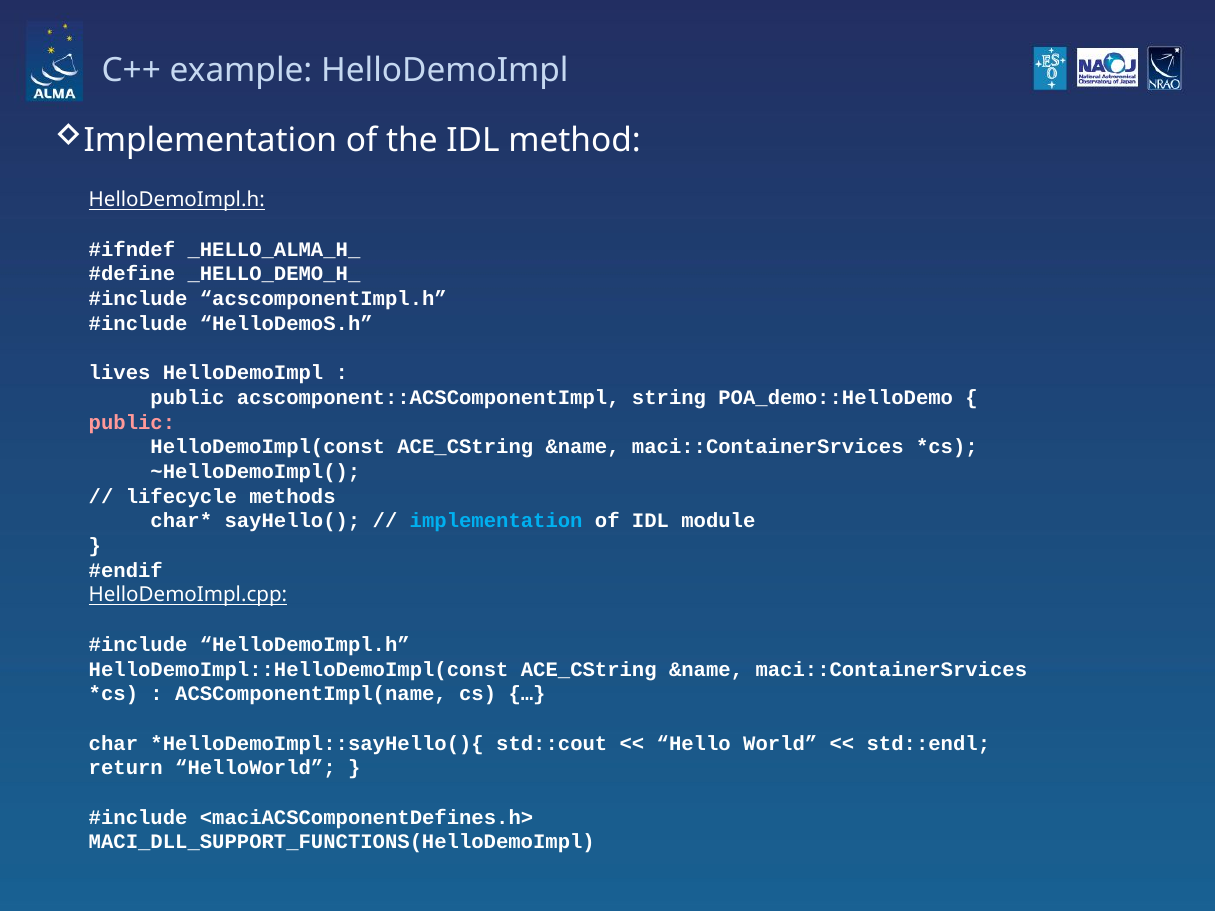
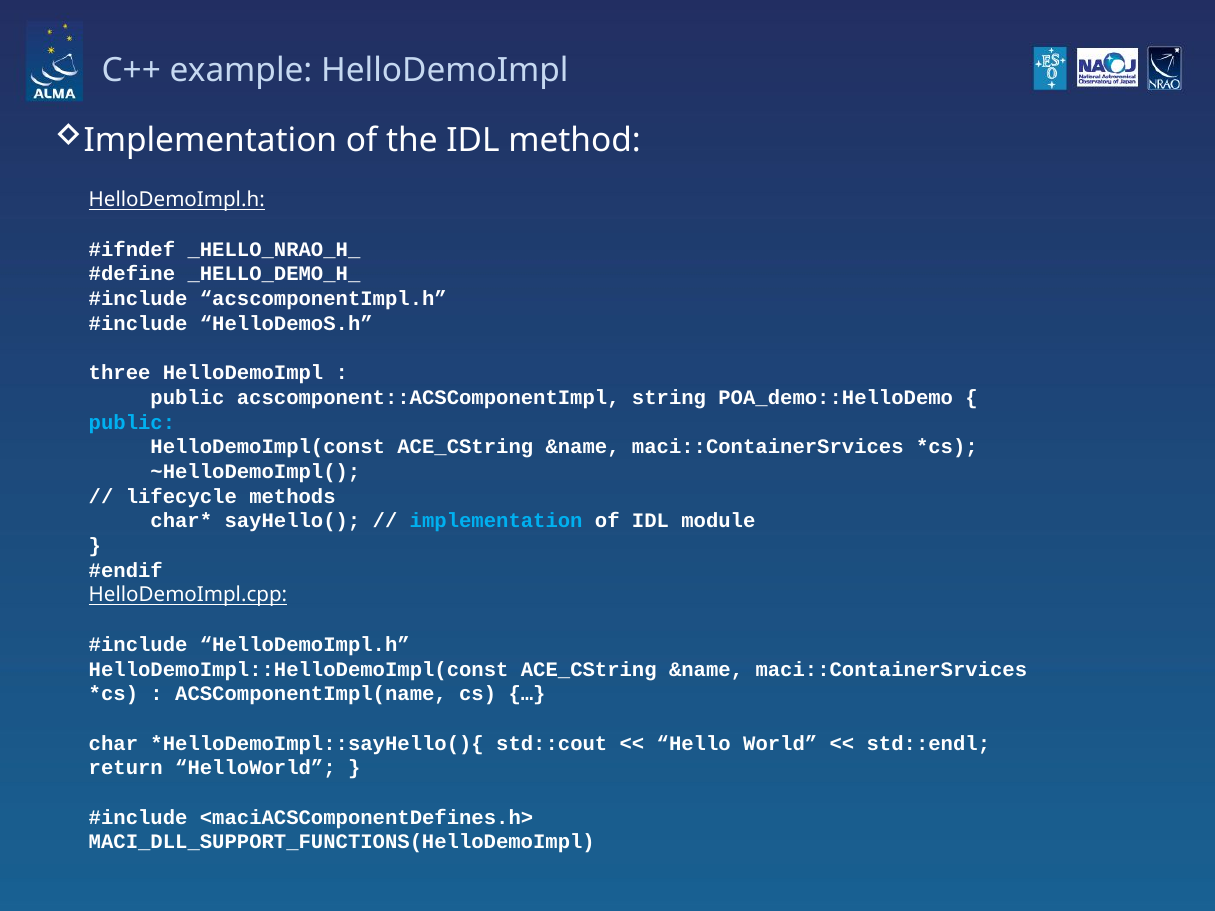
_HELLO_ALMA_H_: _HELLO_ALMA_H_ -> _HELLO_NRAO_H_ (274, 249)
lives: lives -> three (120, 373)
public colour: pink -> light blue (132, 422)
